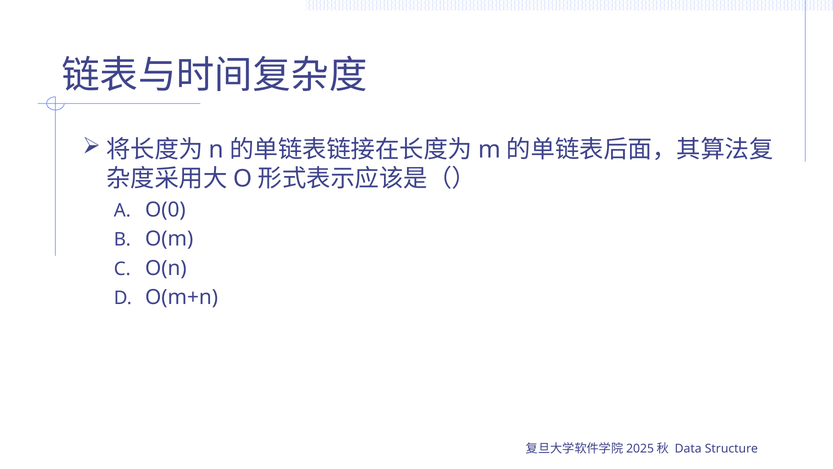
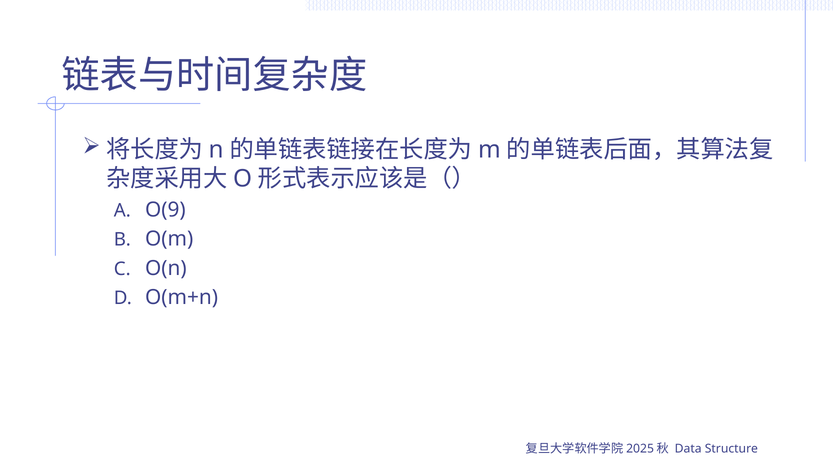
O(0: O(0 -> O(9 (165, 210)
